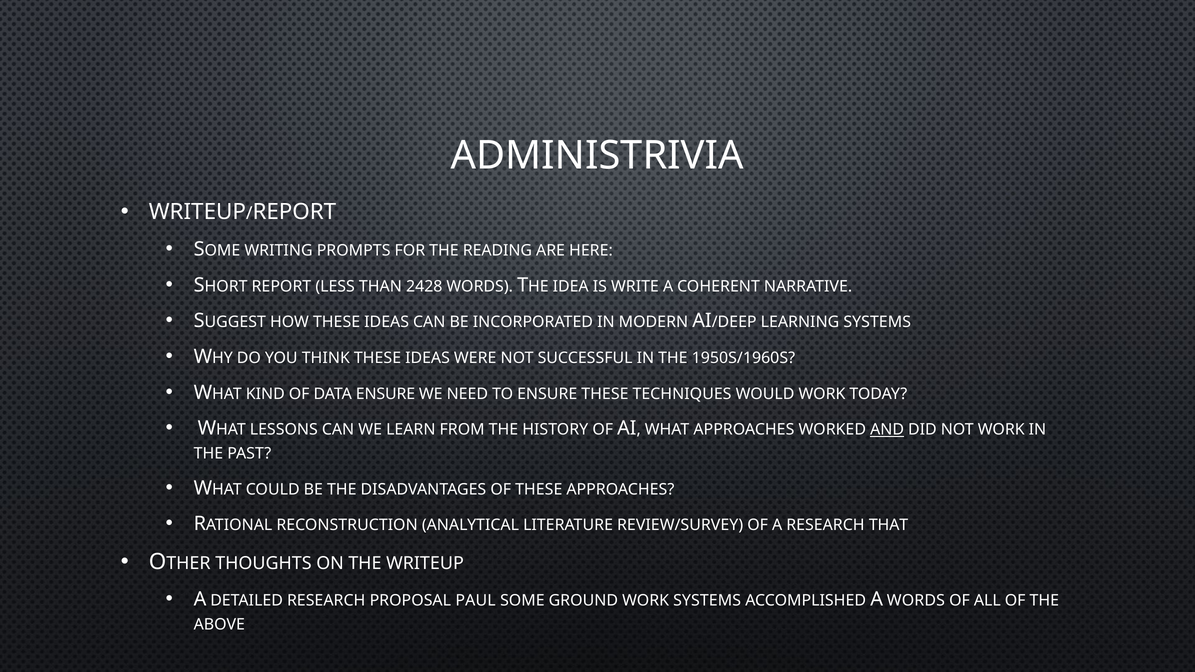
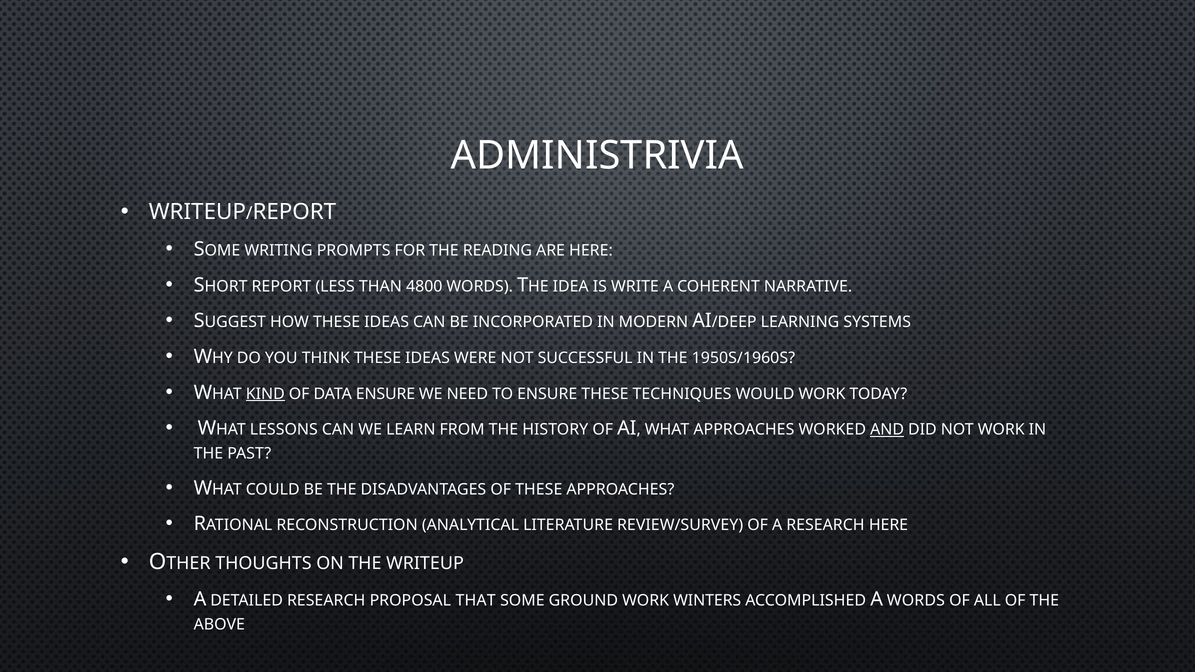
2428: 2428 -> 4800 (424, 286)
KIND underline: none -> present (265, 394)
RESEARCH THAT: THAT -> HERE (888, 525)
PAUL: PAUL -> THAT (476, 601)
WORK SYSTEMS: SYSTEMS -> WINTERS (707, 601)
